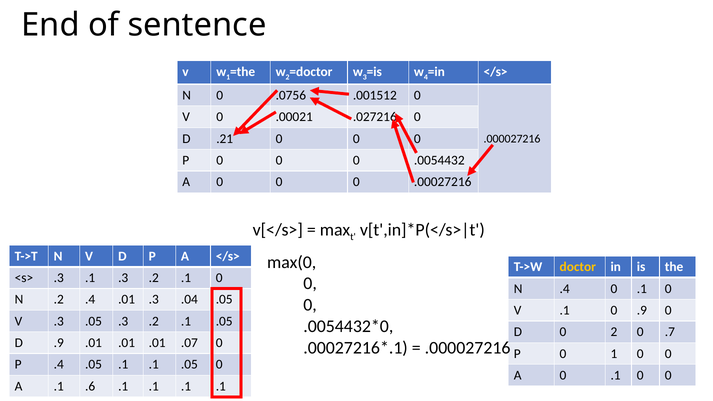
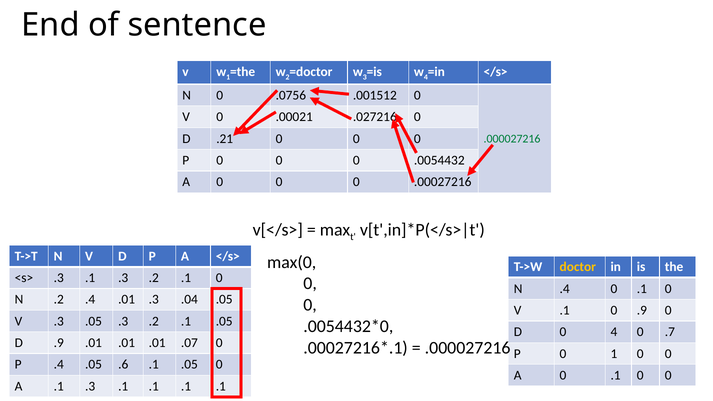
.000027216 colour: black -> green (512, 139)
0 2: 2 -> 4 (614, 332)
.05 .1: .1 -> .6 (123, 365)
A .1 .6: .6 -> .3 (90, 386)
